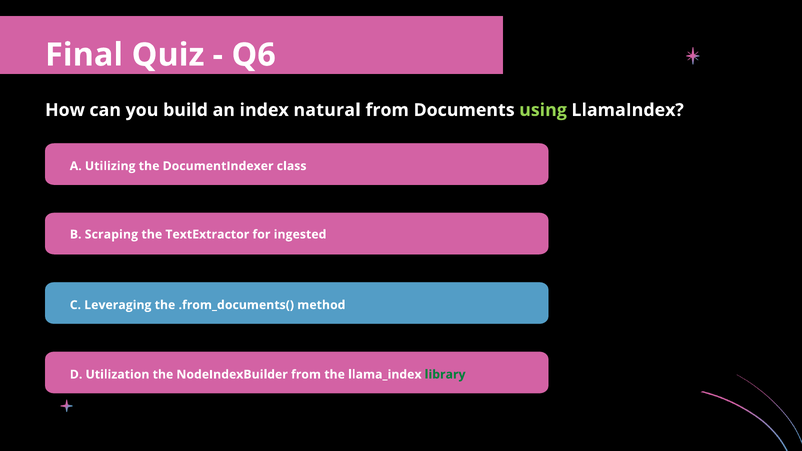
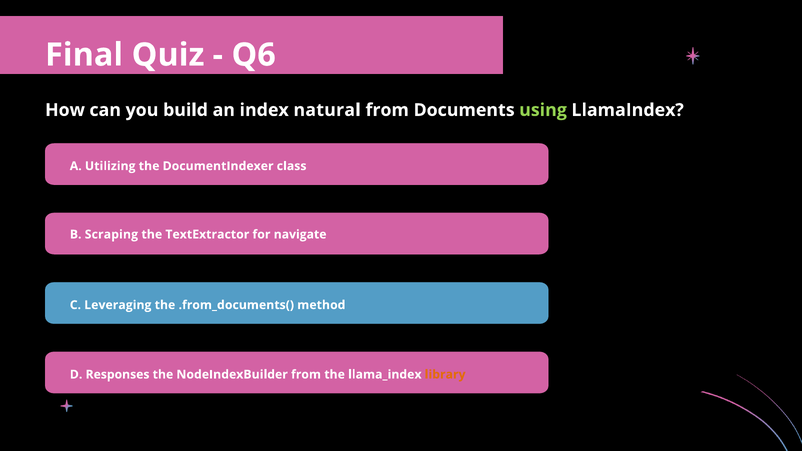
ingested: ingested -> navigate (300, 235)
Utilization: Utilization -> Responses (117, 375)
library colour: green -> orange (445, 375)
